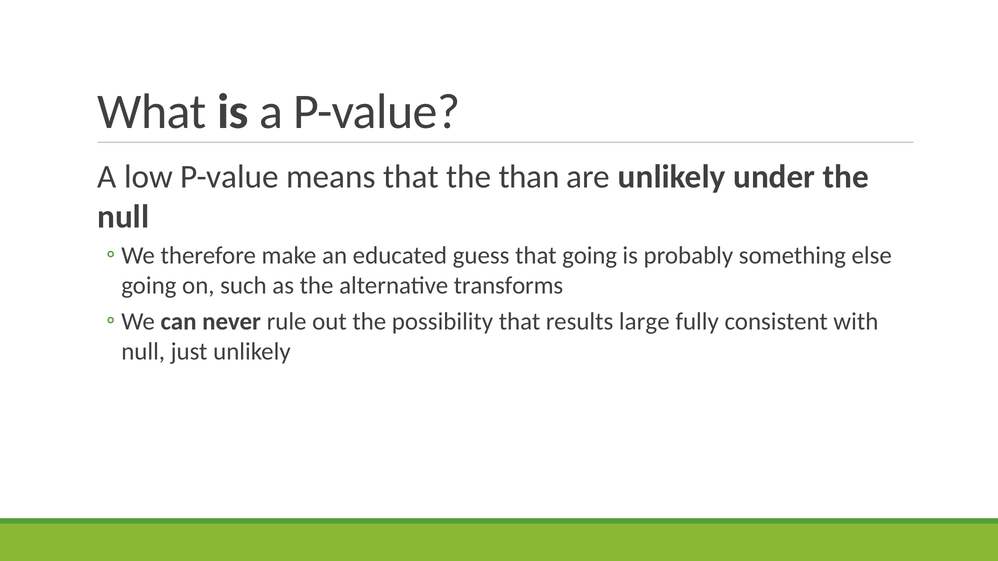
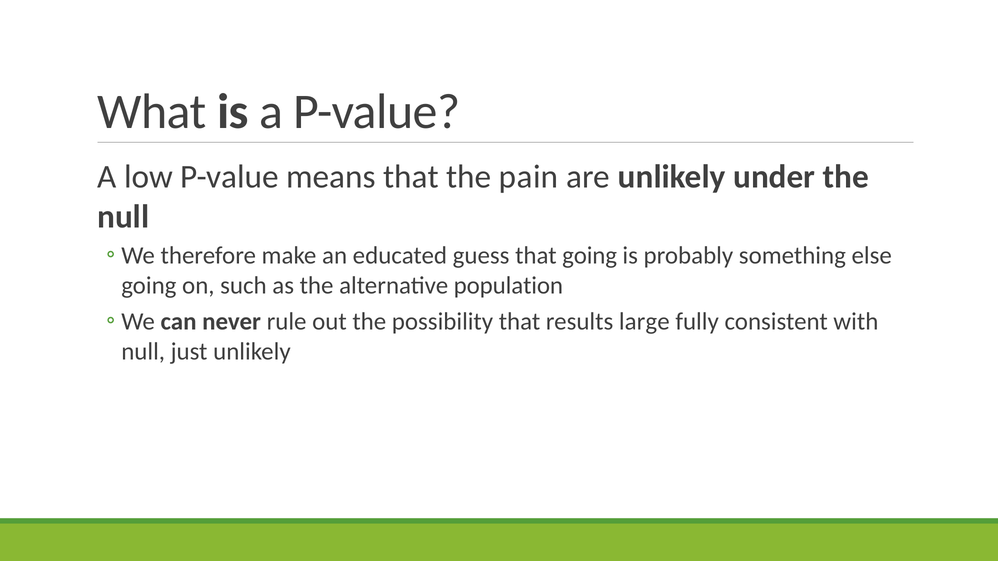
than: than -> pain (529, 177)
transforms: transforms -> population (508, 286)
